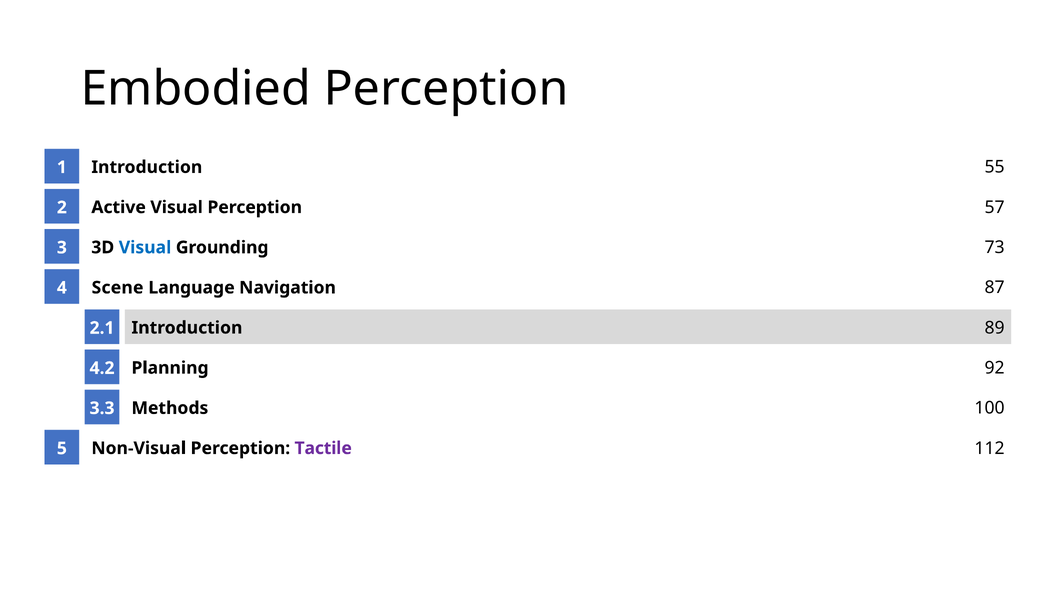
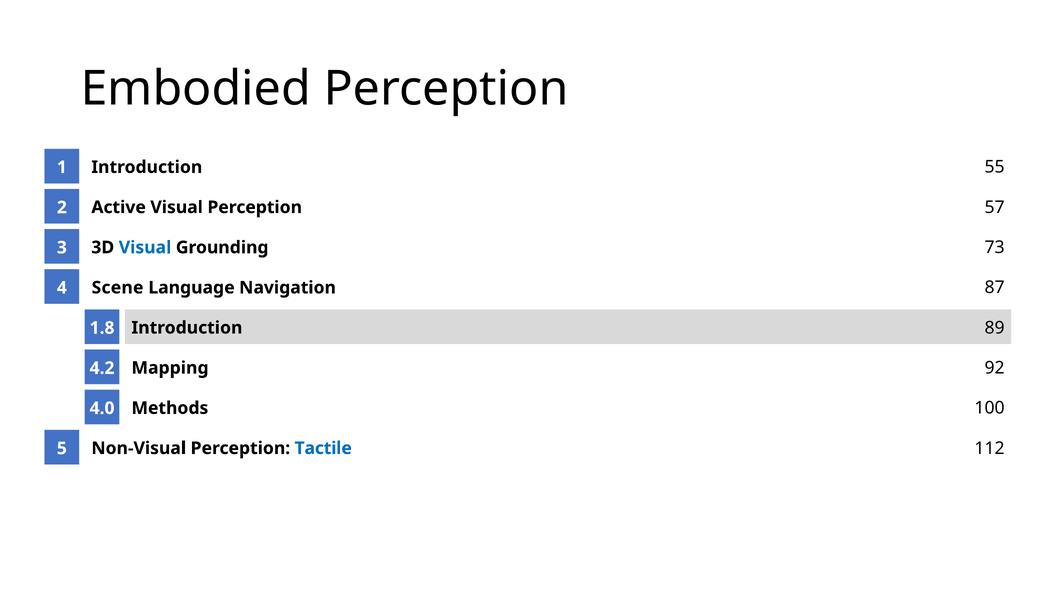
2.1: 2.1 -> 1.8 (102, 328)
Planning: Planning -> Mapping (170, 368)
3.3: 3.3 -> 4.0 (102, 408)
Tactile colour: purple -> blue (323, 448)
